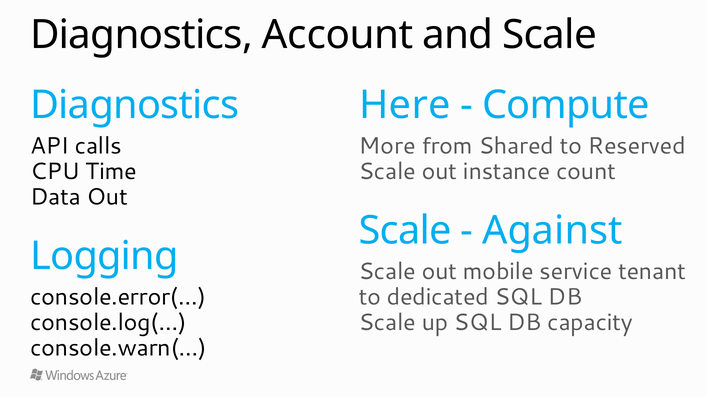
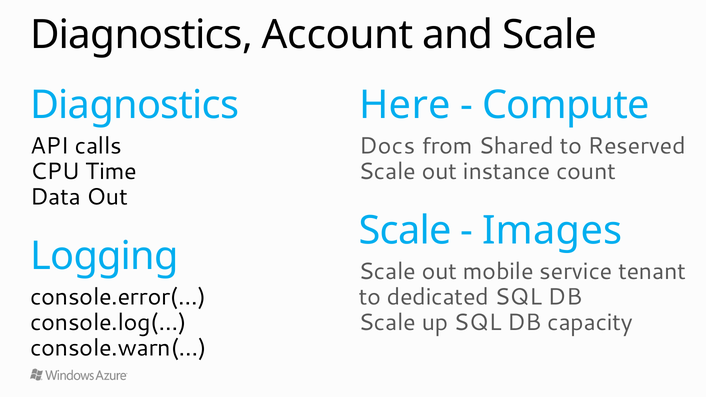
More: More -> Docs (387, 146)
Against: Against -> Images (552, 231)
